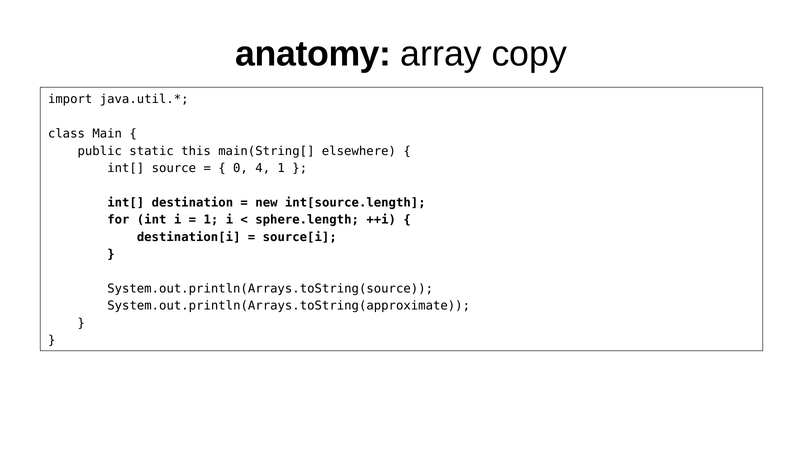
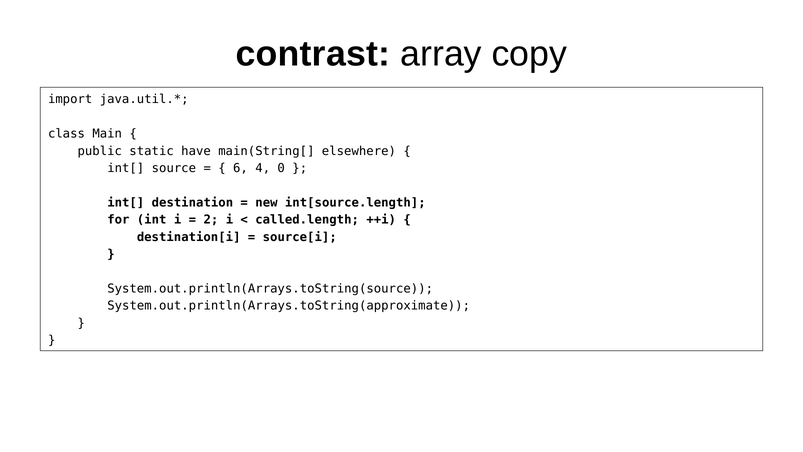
anatomy: anatomy -> contrast (313, 54)
this: this -> have (196, 151)
0: 0 -> 6 (240, 168)
4 1: 1 -> 0 (281, 168)
1: 1 -> 2 (211, 220)
sphere.length: sphere.length -> called.length (307, 220)
